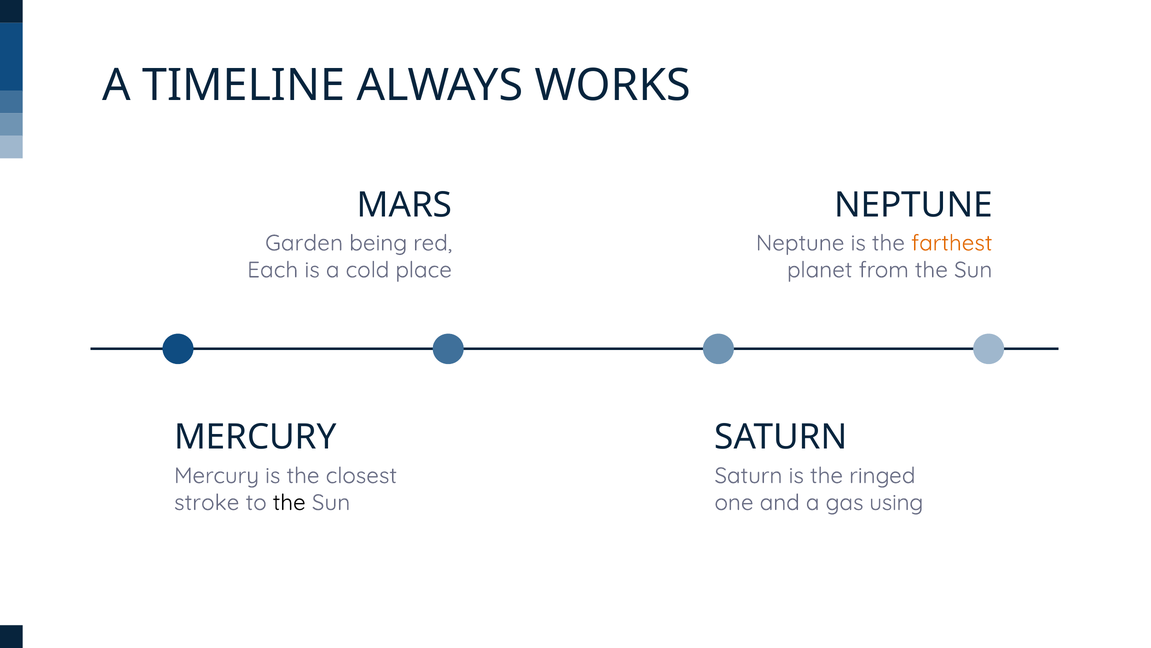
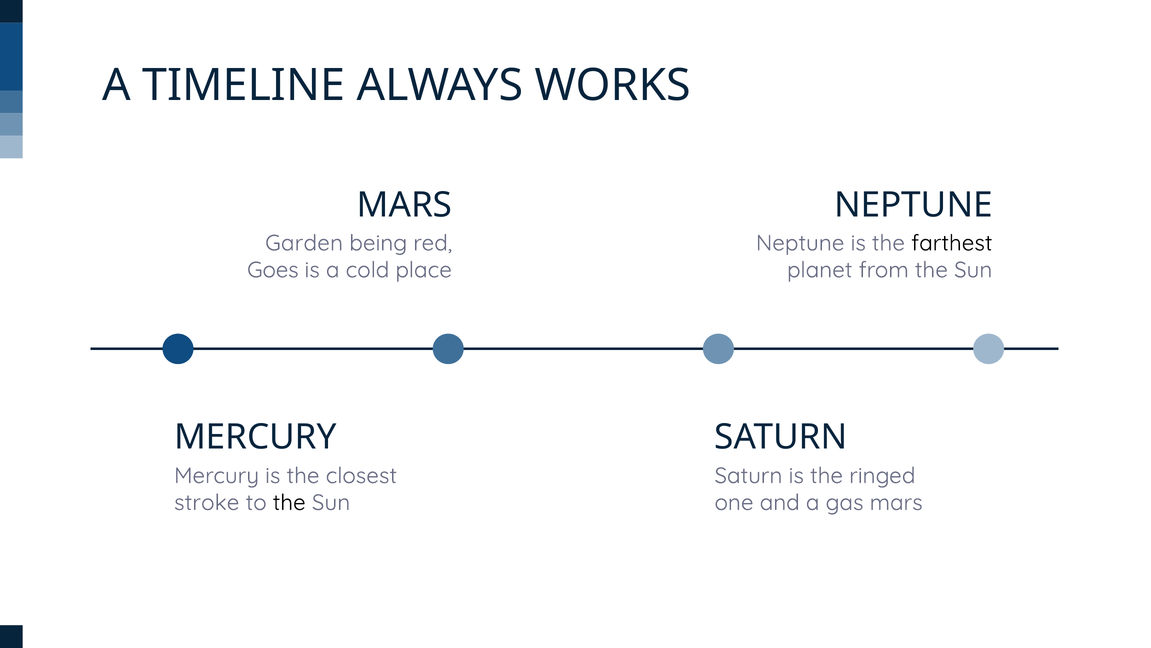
farthest colour: orange -> black (952, 243)
Each: Each -> Goes (273, 270)
gas using: using -> mars (896, 502)
